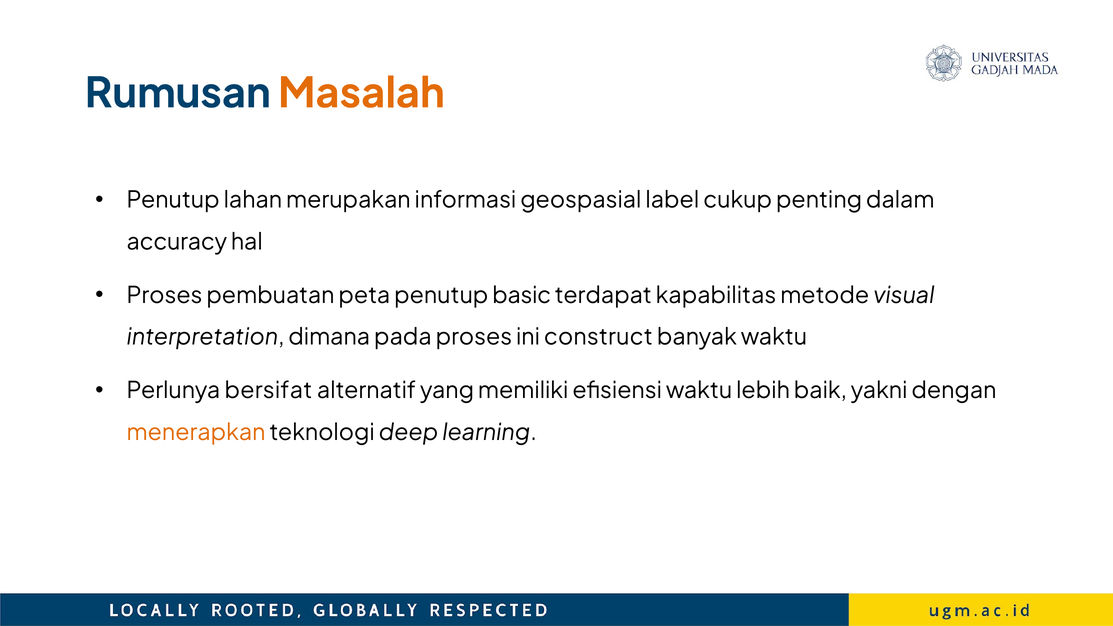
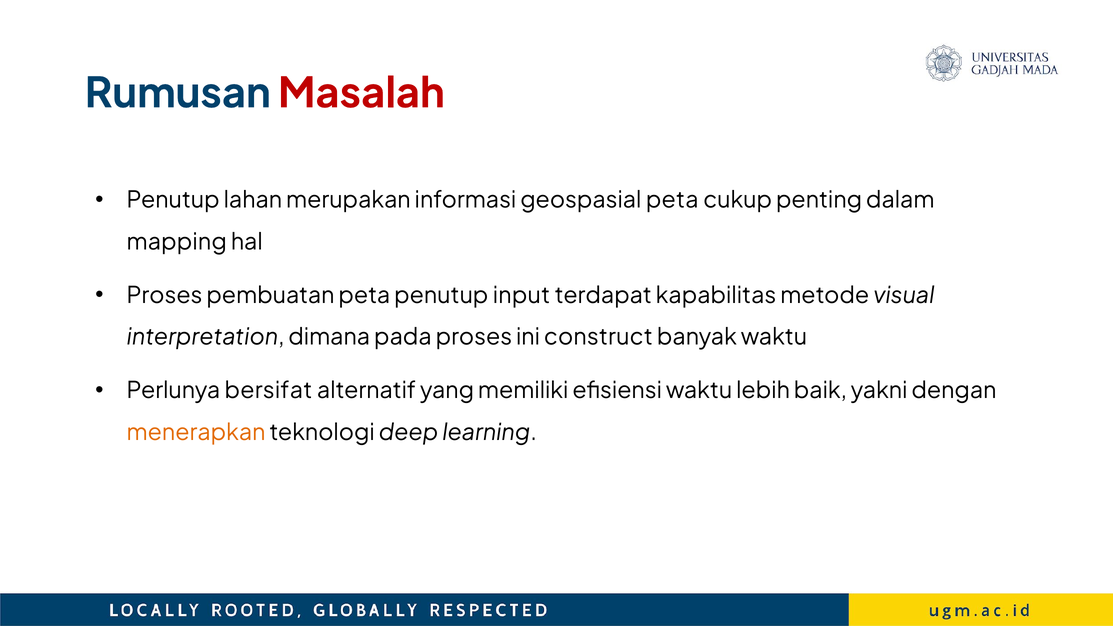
Masalah colour: orange -> red (361, 94)
geospasial label: label -> peta (672, 200)
accuracy: accuracy -> mapping (177, 242)
basic: basic -> input (521, 296)
